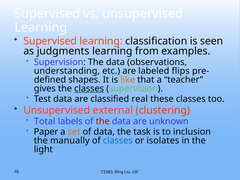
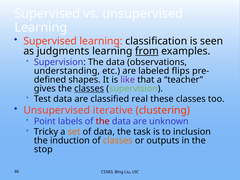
from underline: none -> present (147, 51)
like colour: orange -> purple (128, 80)
external: external -> iterative (113, 110)
Total: Total -> Point (45, 121)
Paper: Paper -> Tricky (46, 132)
manually: manually -> induction (70, 141)
classes colour: blue -> orange (118, 141)
isolates: isolates -> outputs (163, 141)
light: light -> stop (43, 149)
